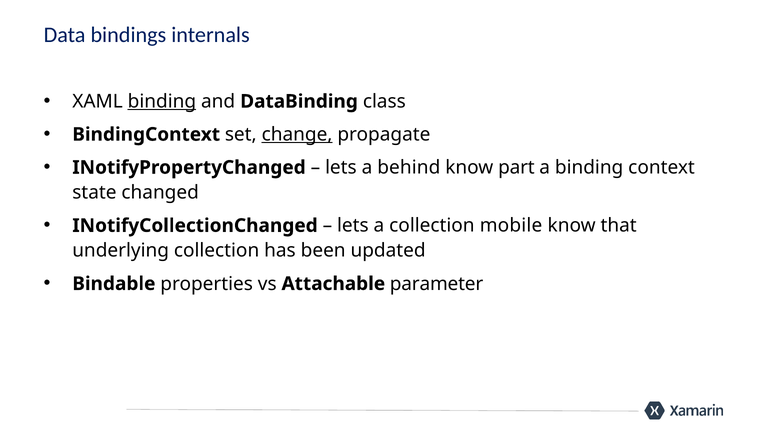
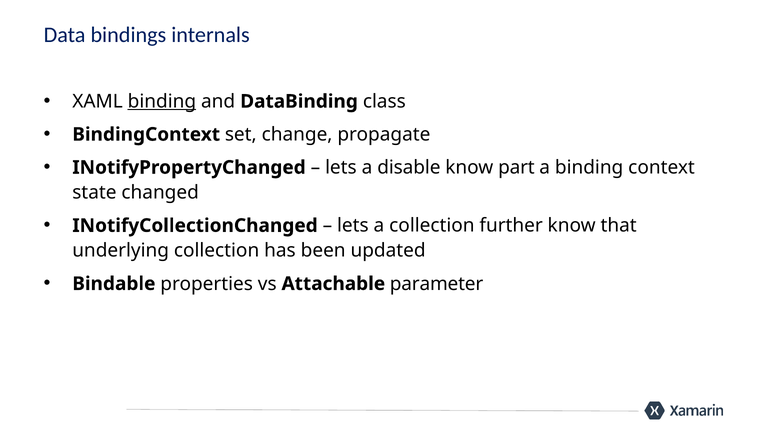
change underline: present -> none (297, 134)
behind: behind -> disable (409, 168)
mobile: mobile -> further (511, 226)
